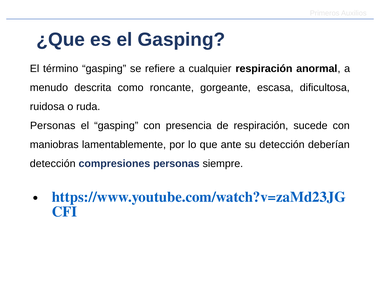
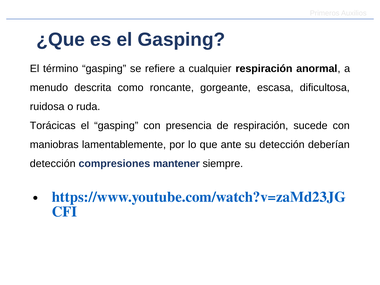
Personas: Personas -> Torácicas (53, 126)
compresiones personas: personas -> mantener (176, 164)
